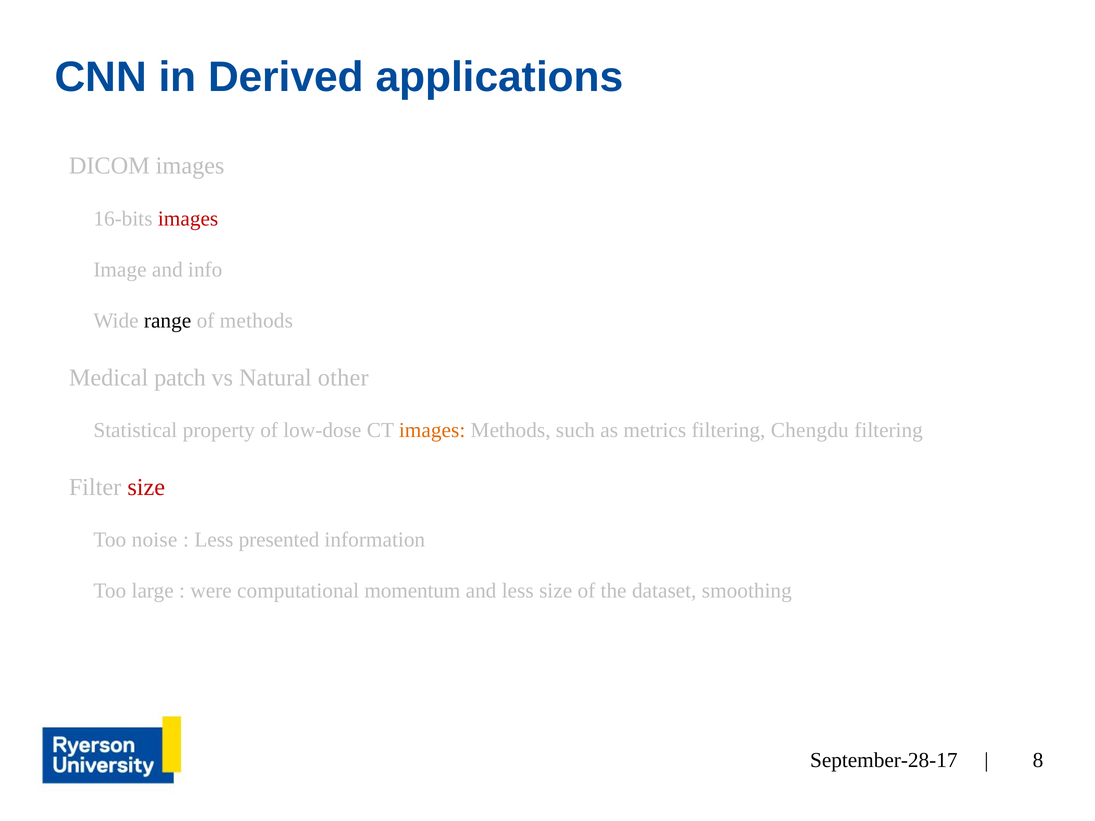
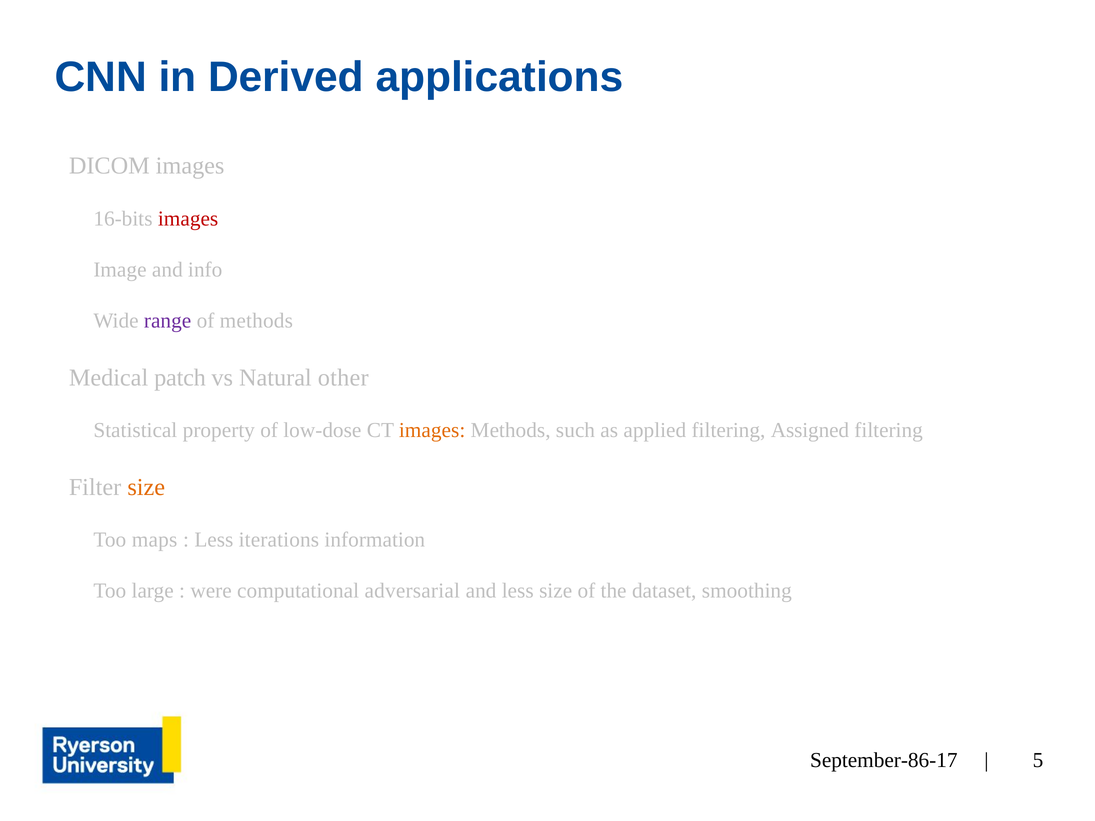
range colour: black -> purple (168, 321)
metrics: metrics -> applied (655, 430)
Chengdu: Chengdu -> Assigned (810, 430)
size colour: red -> orange (146, 487)
noise: noise -> maps (155, 540)
presented: presented -> iterations (279, 540)
momentum: momentum -> adversarial (412, 591)
September-28-17: September-28-17 -> September-86-17 (884, 760)
8: 8 -> 5 (1038, 760)
